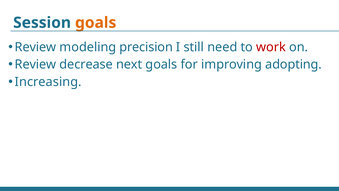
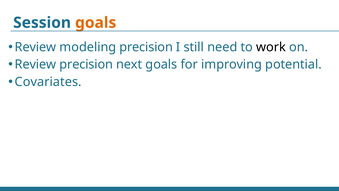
work colour: red -> black (271, 47)
Review decrease: decrease -> precision (86, 64)
adopting: adopting -> potential (293, 64)
Increasing: Increasing -> Covariates (48, 82)
